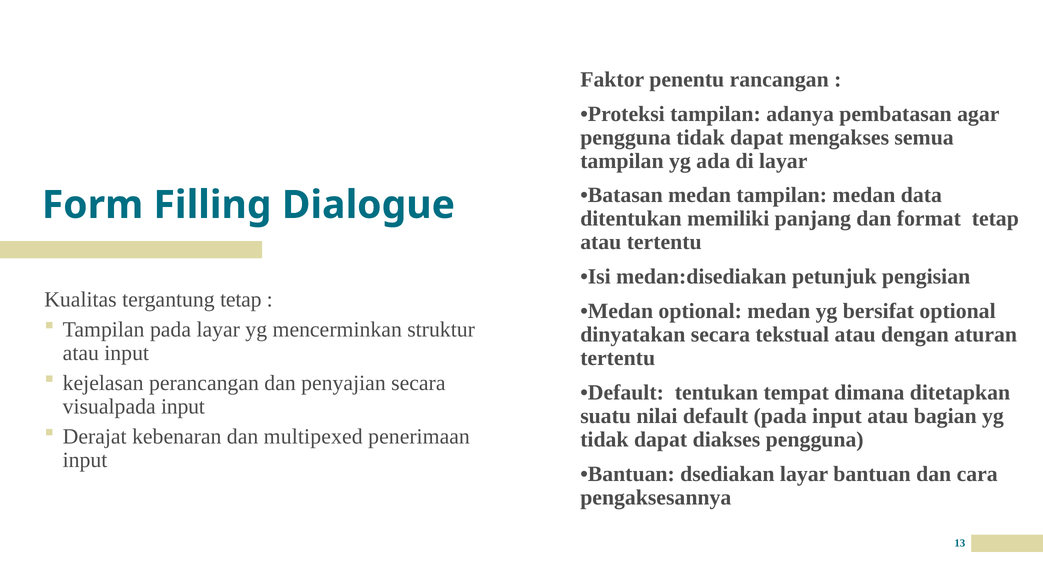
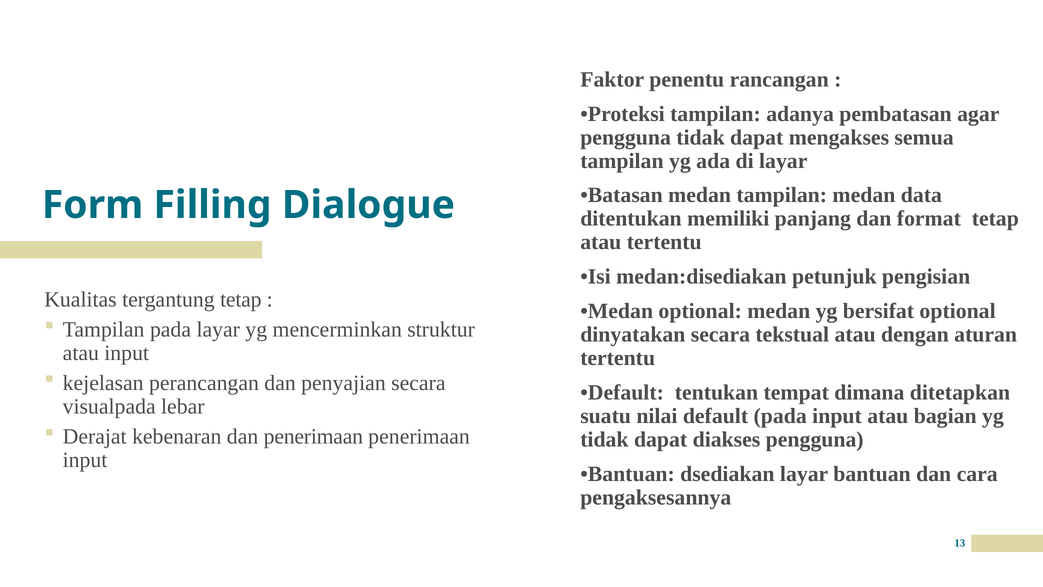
visualpada input: input -> lebar (183, 406)
dan multipexed: multipexed -> penerimaan (313, 436)
